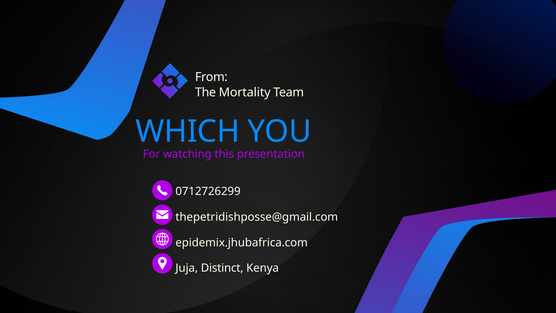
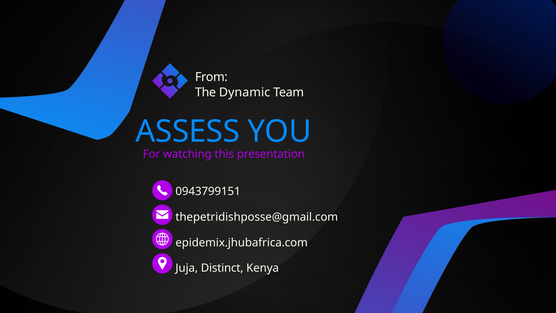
Mortality: Mortality -> Dynamic (245, 92)
WHICH: WHICH -> ASSESS (188, 131)
0712726299: 0712726299 -> 0943799151 (208, 191)
